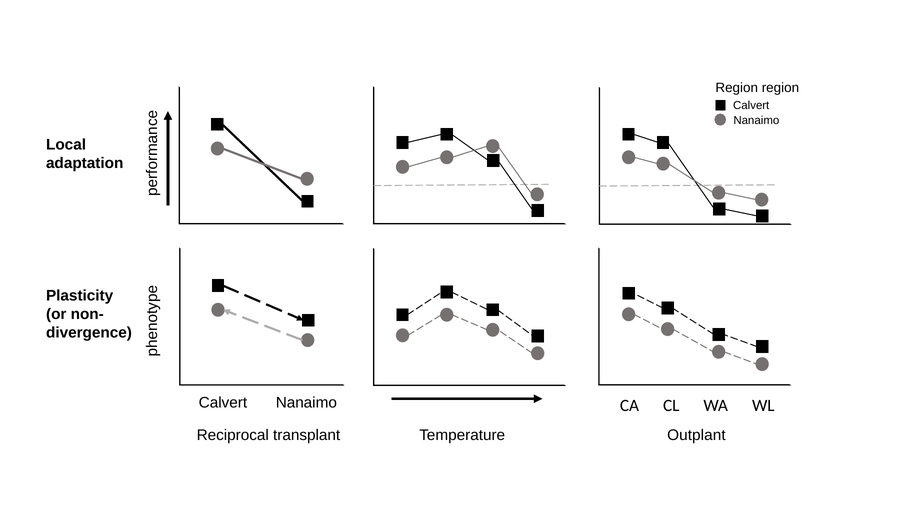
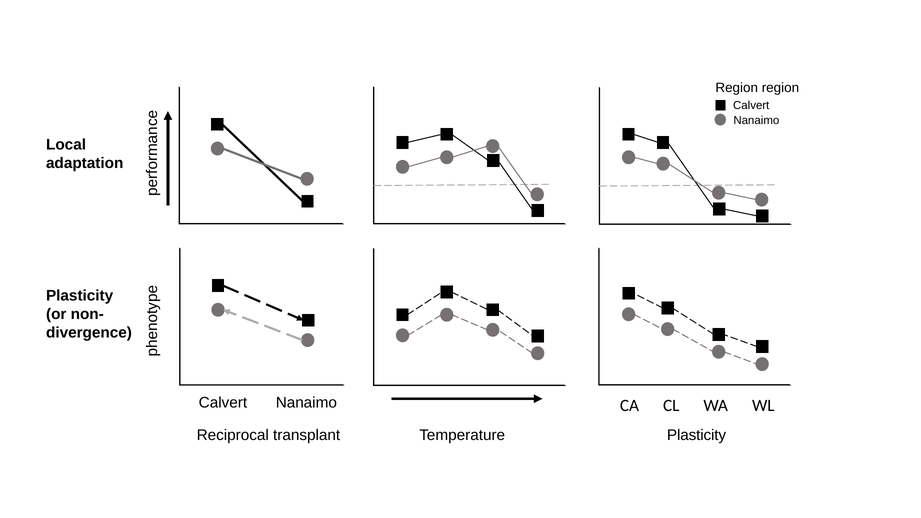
Outplant: Outplant -> Plasticity (697, 435)
